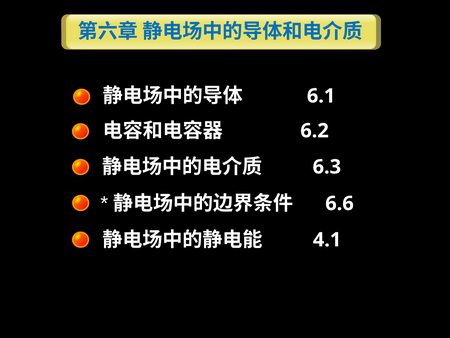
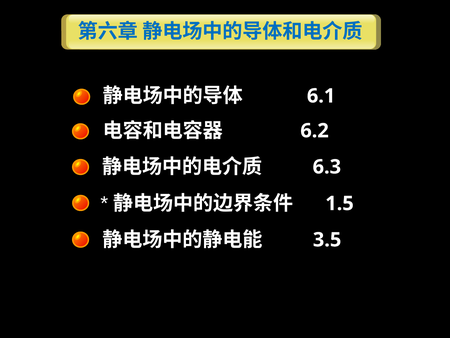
6.6: 6.6 -> 1.5 (340, 203)
4.1: 4.1 -> 3.5 (327, 239)
